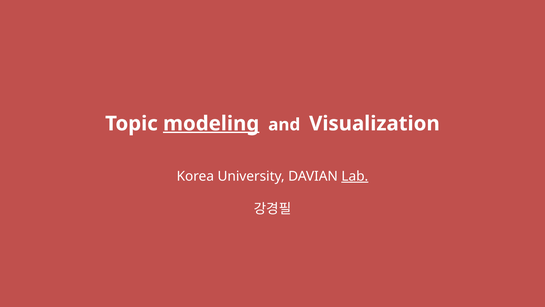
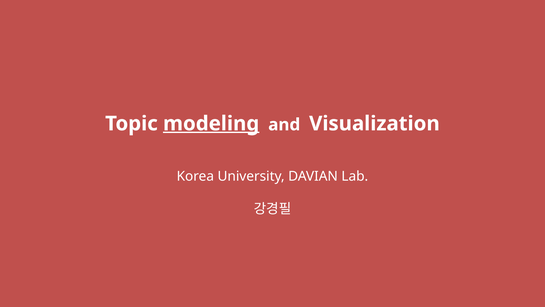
Lab underline: present -> none (355, 176)
